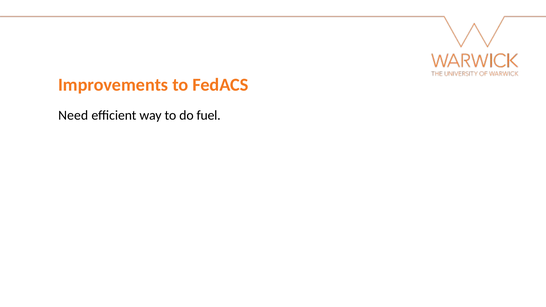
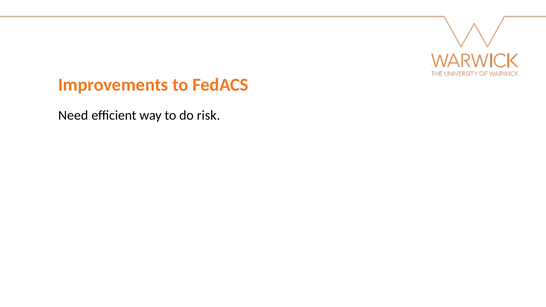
fuel: fuel -> risk (208, 115)
